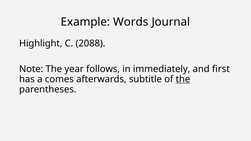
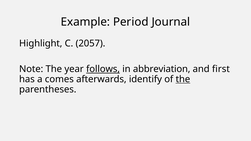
Words: Words -> Period (131, 22)
2088: 2088 -> 2057 (90, 44)
follows underline: none -> present (103, 69)
immediately: immediately -> abbreviation (162, 69)
subtitle: subtitle -> identify (145, 79)
